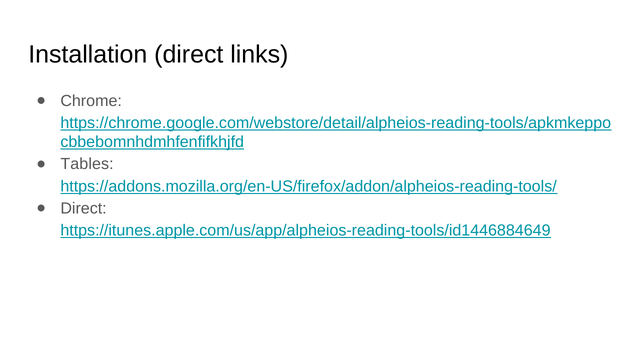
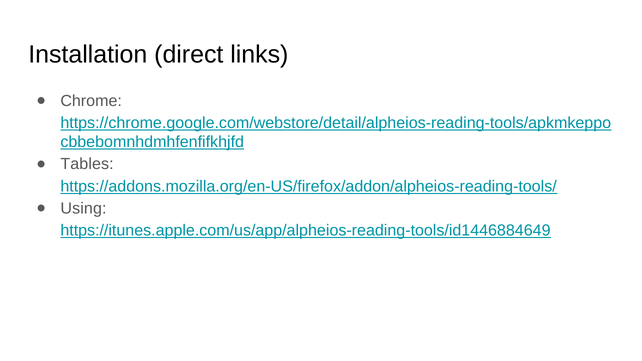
Direct: Direct -> Using (83, 208)
